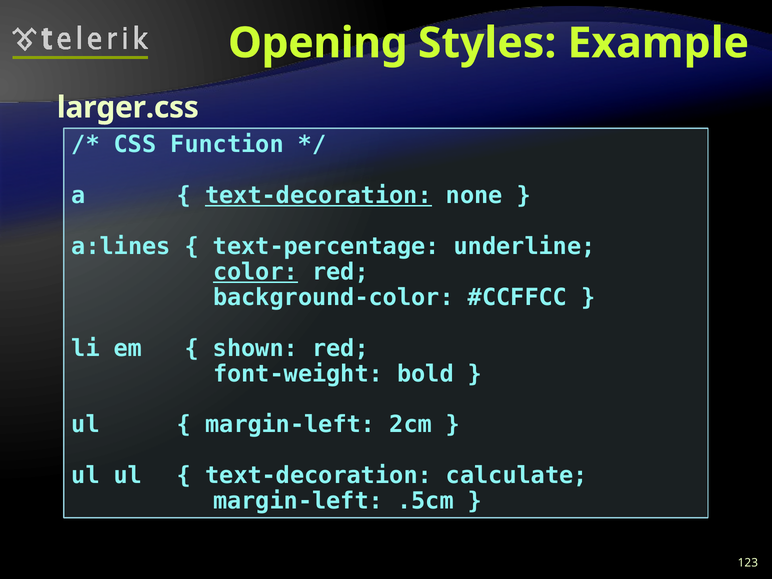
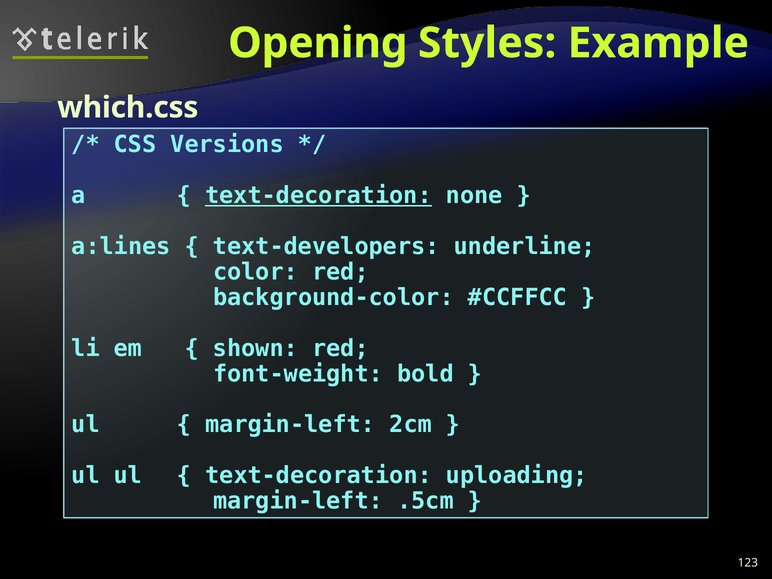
larger.css: larger.css -> which.css (128, 108)
Function: Function -> Versions (227, 145)
text-percentage: text-percentage -> text-developers (326, 246)
color underline: present -> none (256, 272)
calculate: calculate -> uploading (517, 476)
